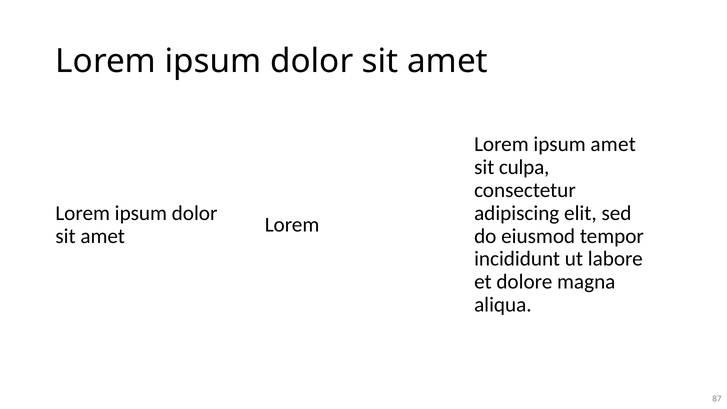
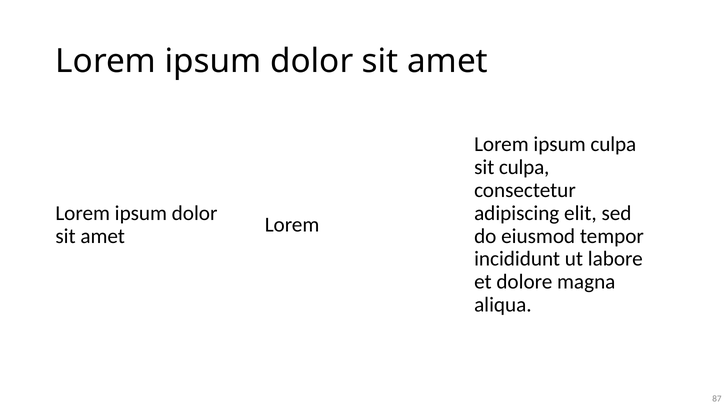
ipsum amet: amet -> culpa (613, 144)
